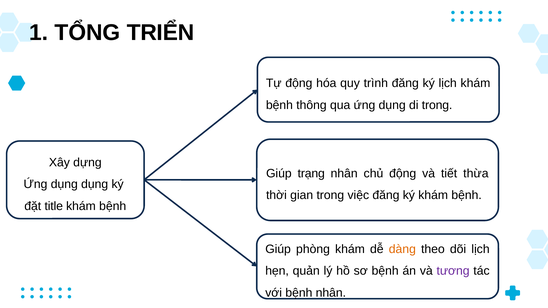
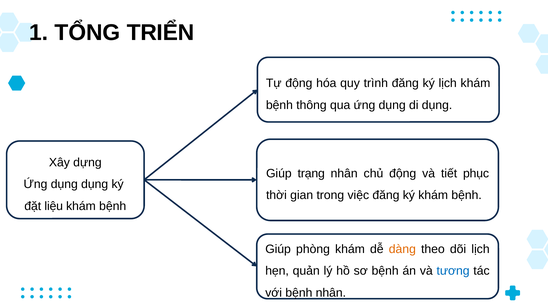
di trong: trong -> dụng (437, 105)
thừa: thừa -> phục (476, 174)
title: title -> liệu (54, 206)
tương colour: purple -> blue (453, 271)
